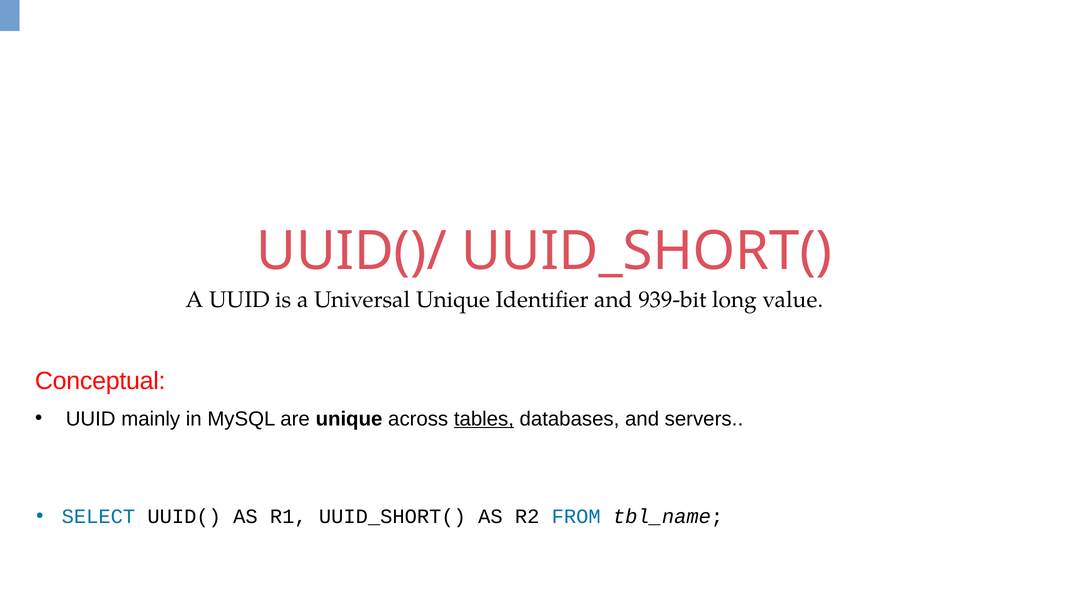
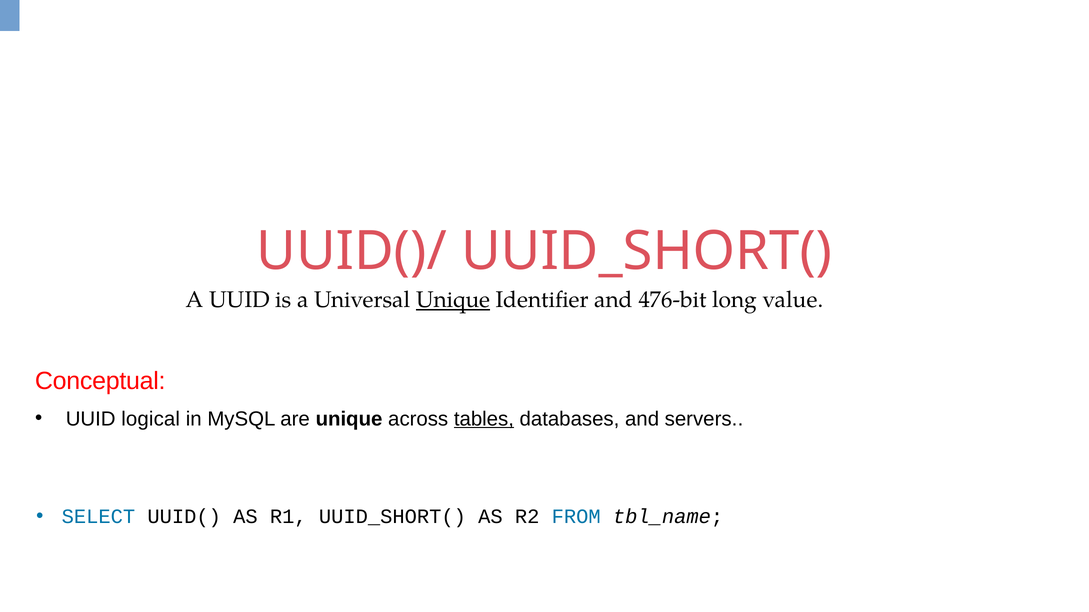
Unique underline: none -> present (453, 300)
939-bit: 939-bit -> 476-bit (673, 300)
mainly: mainly -> logical (151, 419)
